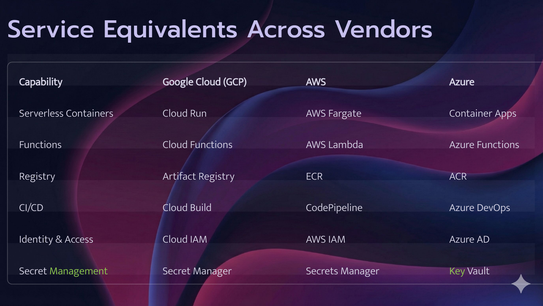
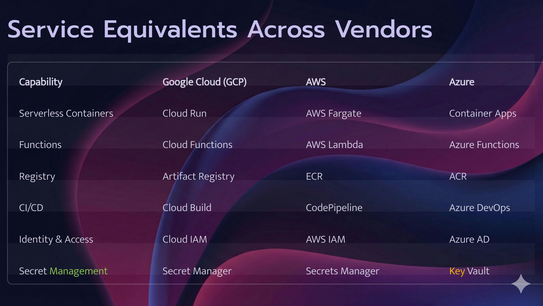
Key colour: light green -> yellow (457, 270)
